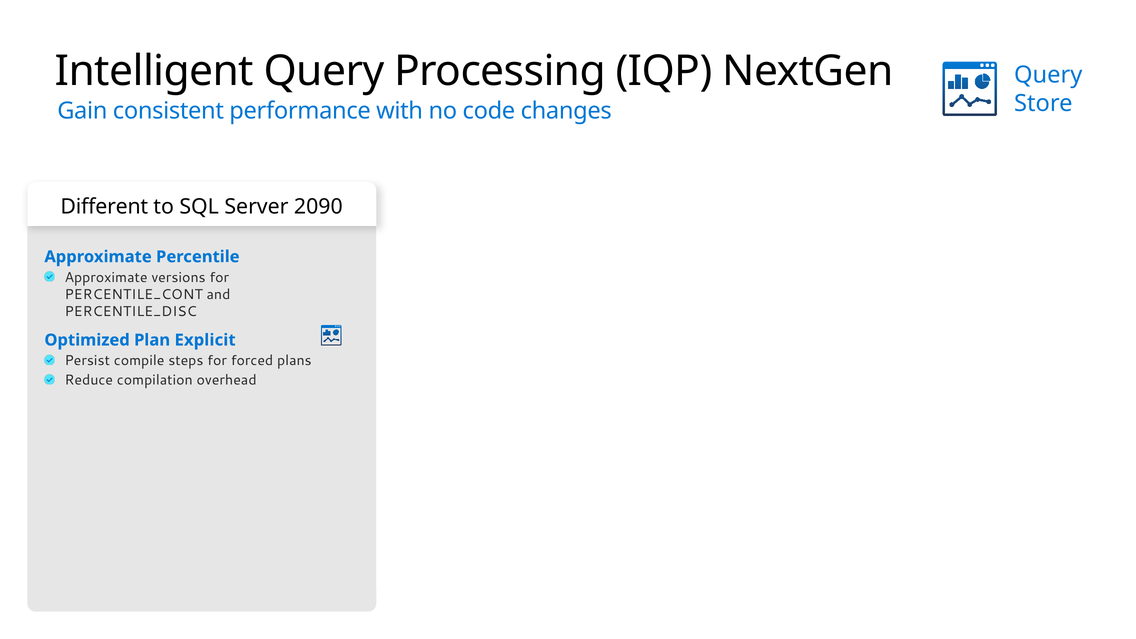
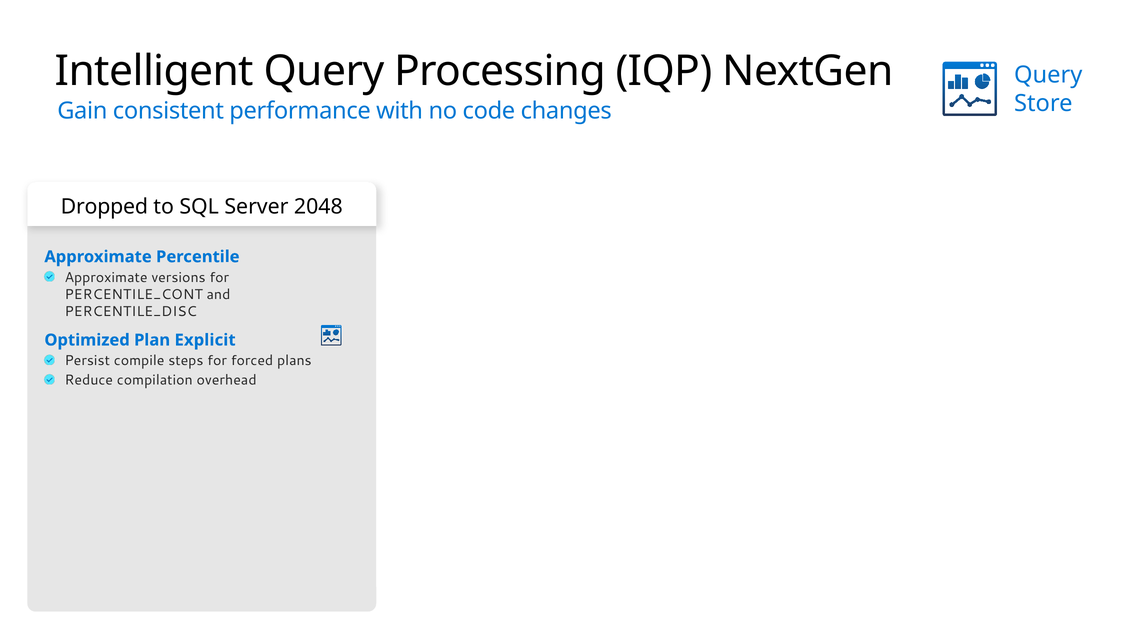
Different: Different -> Dropped (104, 207)
2090: 2090 -> 2048 (318, 207)
